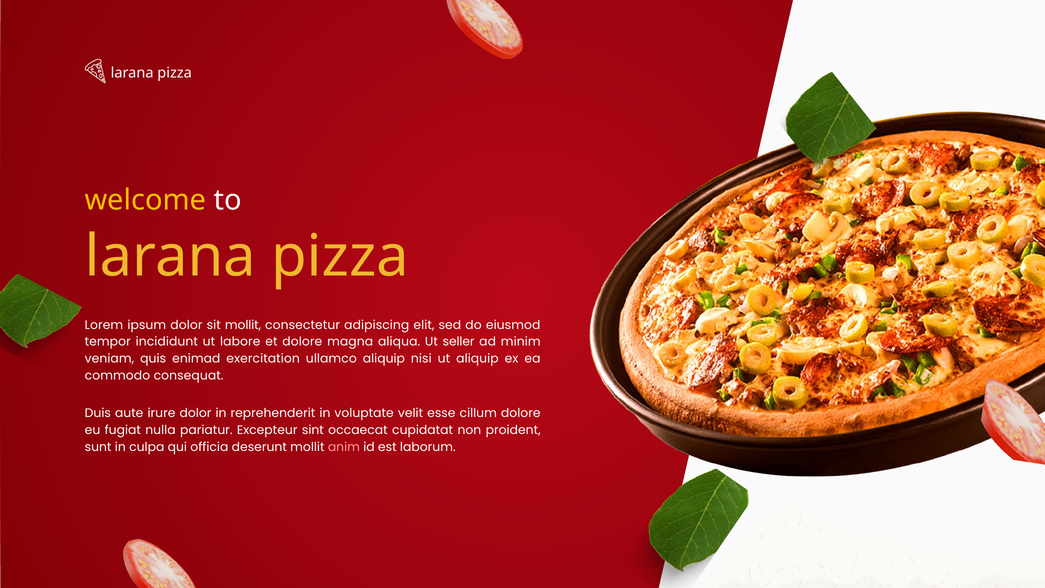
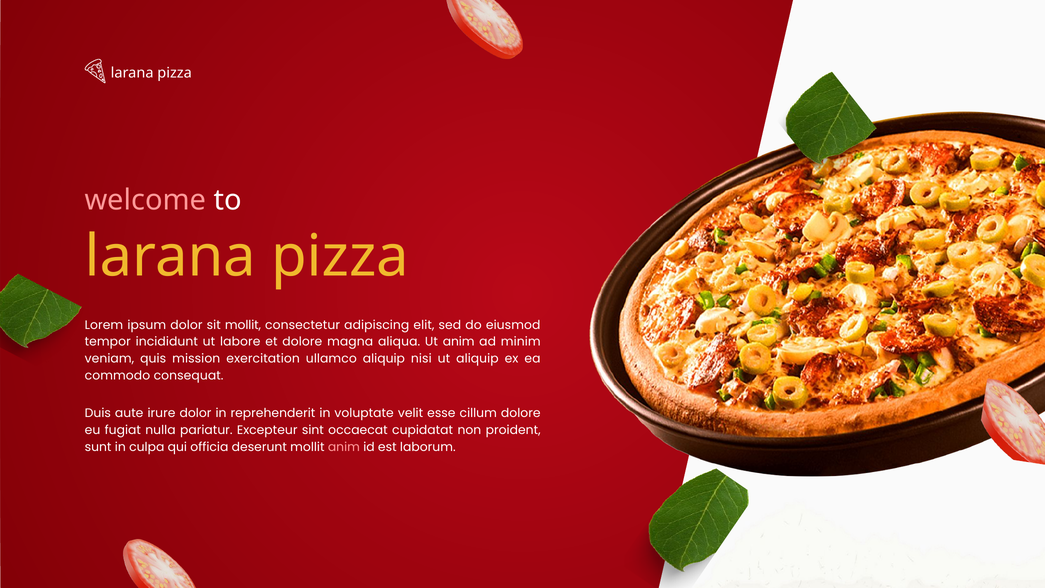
welcome colour: yellow -> pink (145, 200)
Ut seller: seller -> anim (459, 342)
enimad: enimad -> mission (196, 359)
